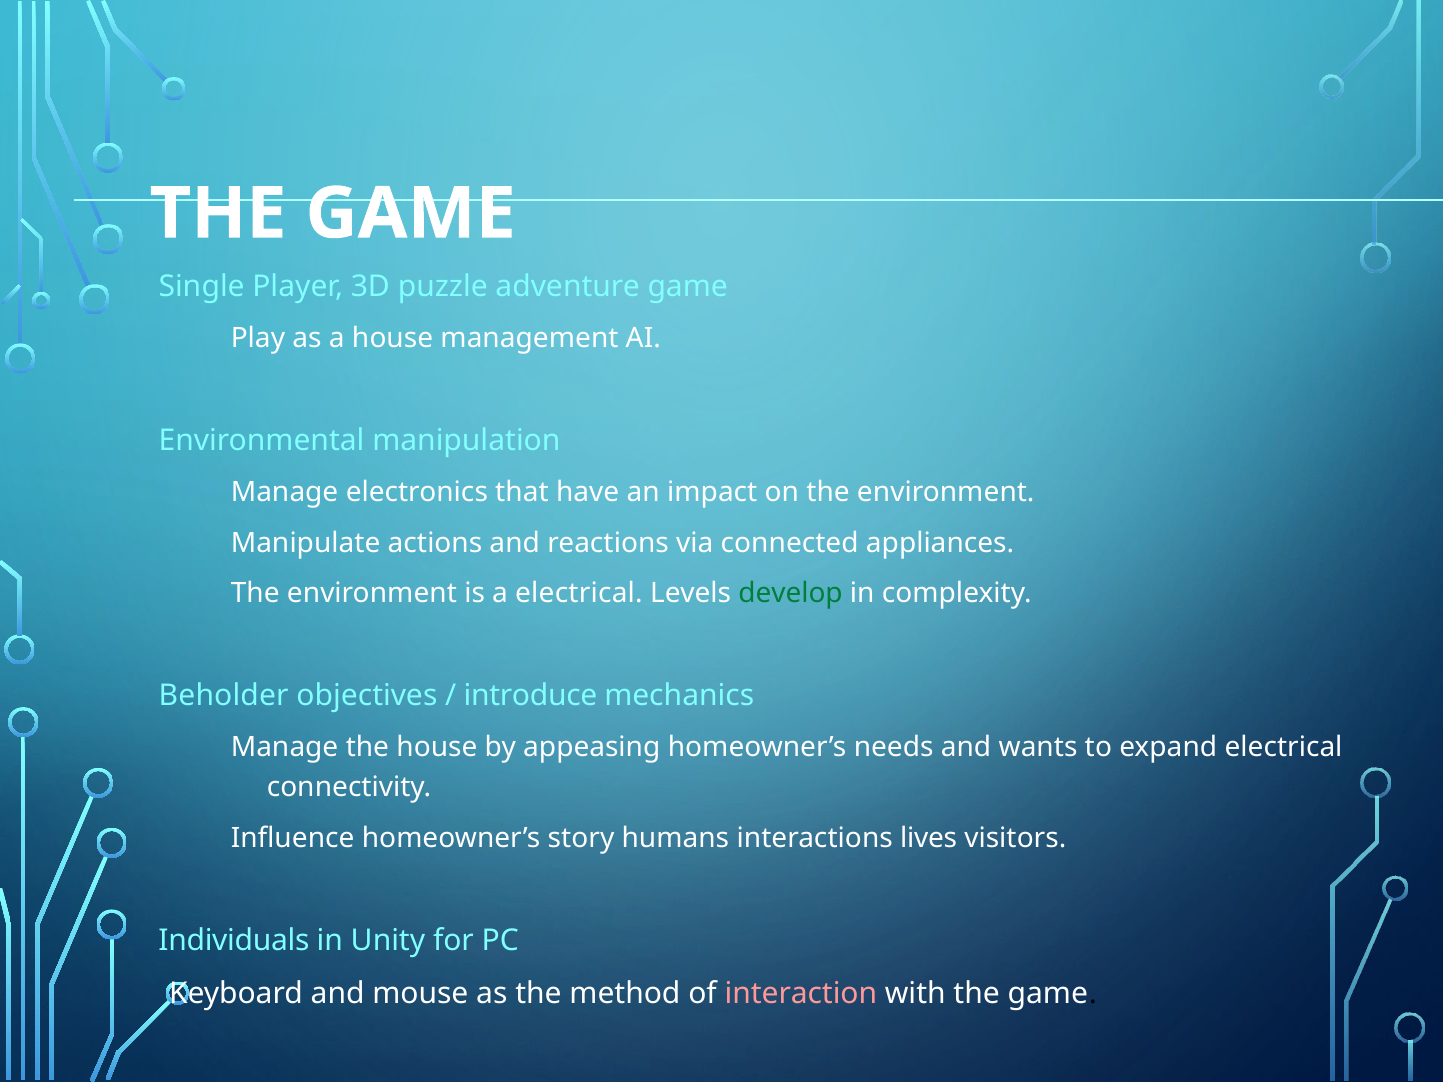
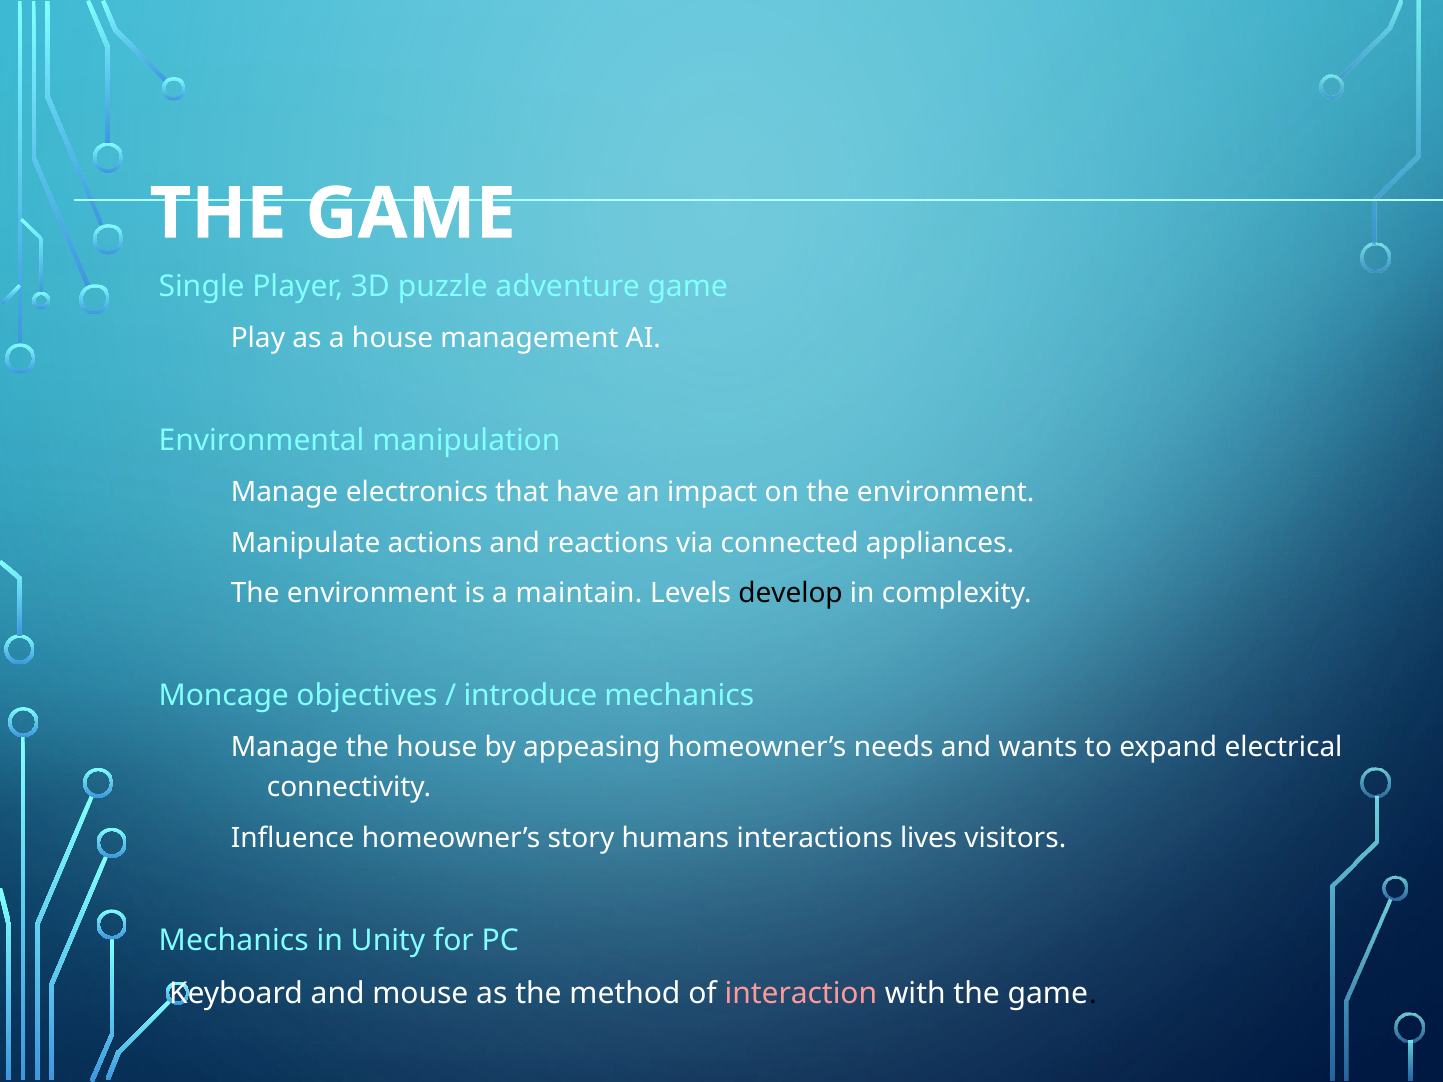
a electrical: electrical -> maintain (579, 593)
develop colour: green -> black (791, 593)
Beholder: Beholder -> Moncage (224, 696)
Individuals: Individuals -> Mechanics (234, 941)
